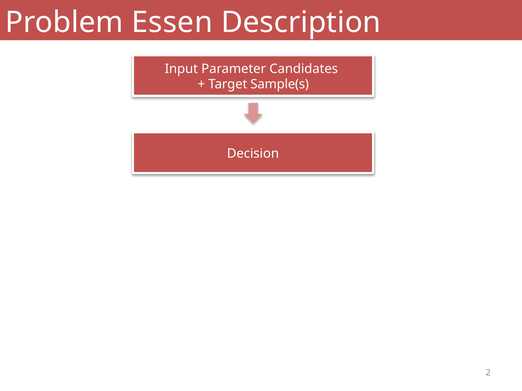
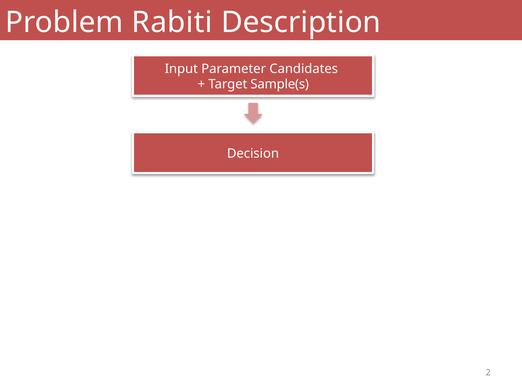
Essen: Essen -> Rabiti (172, 23)
